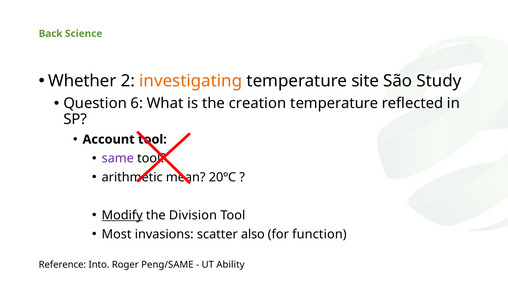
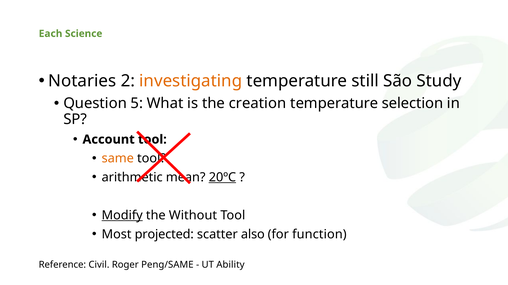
Back: Back -> Each (51, 34)
Whether: Whether -> Notaries (82, 81)
site: site -> still (365, 81)
6: 6 -> 5 (137, 104)
reflected: reflected -> selection (413, 104)
same colour: purple -> orange (118, 159)
20ºC underline: none -> present (222, 178)
Division: Division -> Without (193, 216)
invasions: invasions -> projected (164, 235)
Into: Into -> Civil (99, 265)
